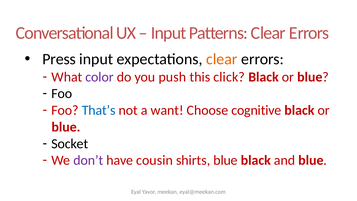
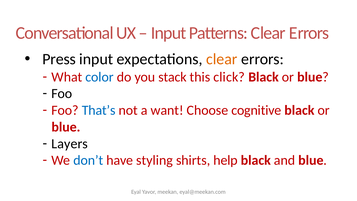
color colour: purple -> blue (100, 77)
push: push -> stack (173, 77)
Socket: Socket -> Layers (70, 144)
don’t colour: purple -> blue (88, 160)
cousin: cousin -> styling (155, 160)
shirts blue: blue -> help (225, 160)
